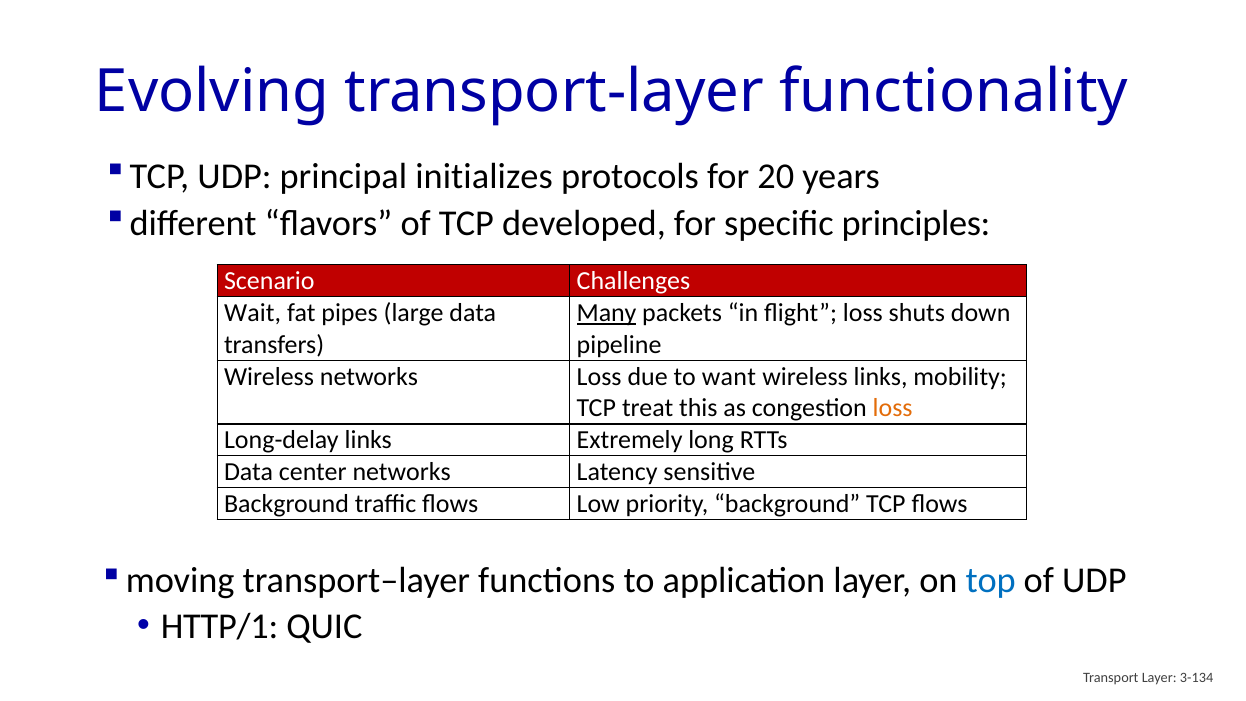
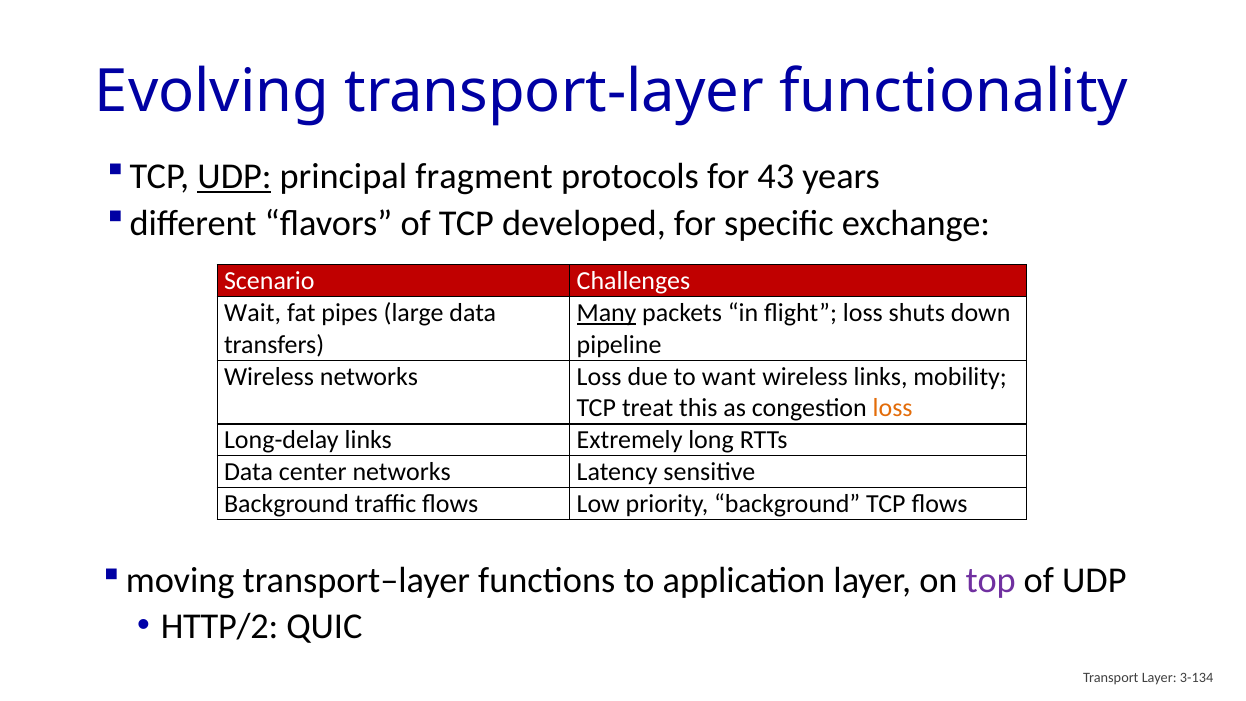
UDP underline: none -> present (234, 176)
initializes: initializes -> fragment (484, 176)
20: 20 -> 43 (776, 176)
principles: principles -> exchange (916, 223)
top colour: blue -> purple (991, 581)
HTTP/1: HTTP/1 -> HTTP/2 (220, 626)
